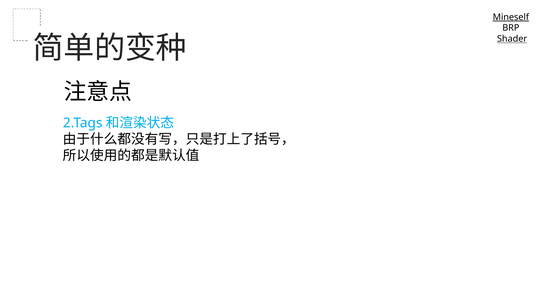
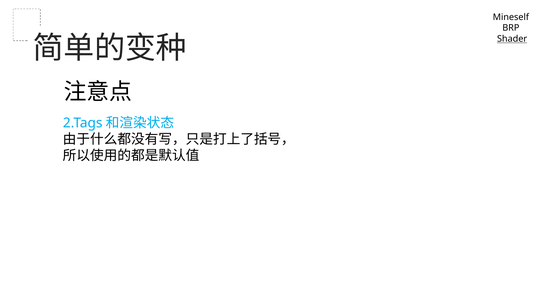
Mineself underline: present -> none (511, 17)
